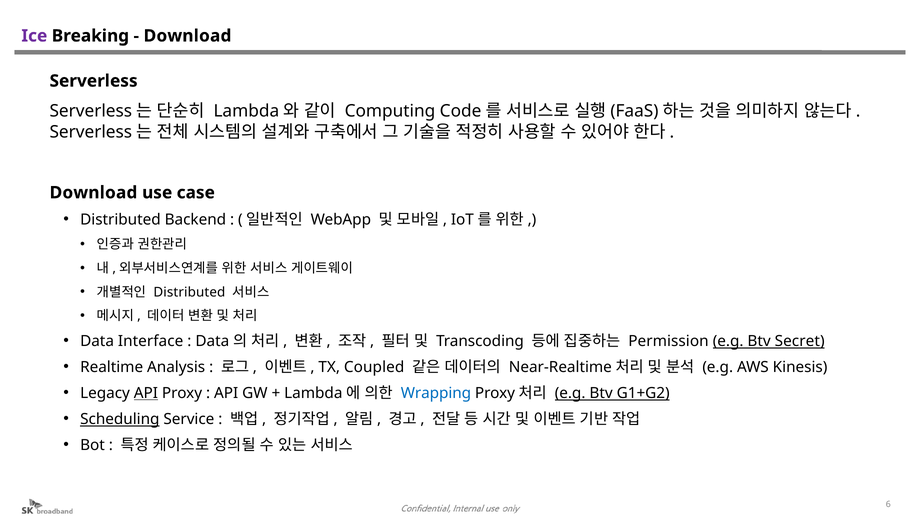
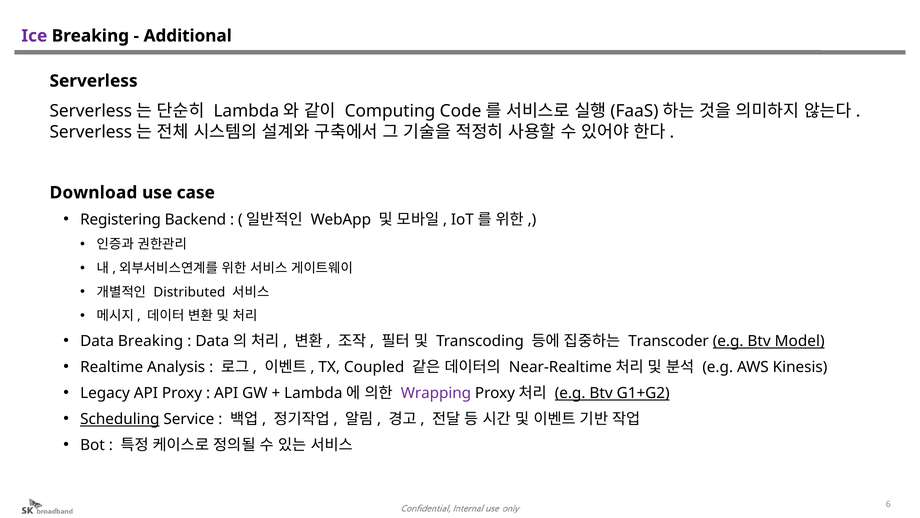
Download: Download -> Additional (188, 36)
Distributed: Distributed -> Registering (121, 220)
Data Interface: Interface -> Breaking (151, 341)
Permission: Permission -> Transcoder (669, 341)
Secret: Secret -> Model (800, 341)
API underline: present -> none (146, 393)
Wrapping colour: blue -> purple (436, 393)
